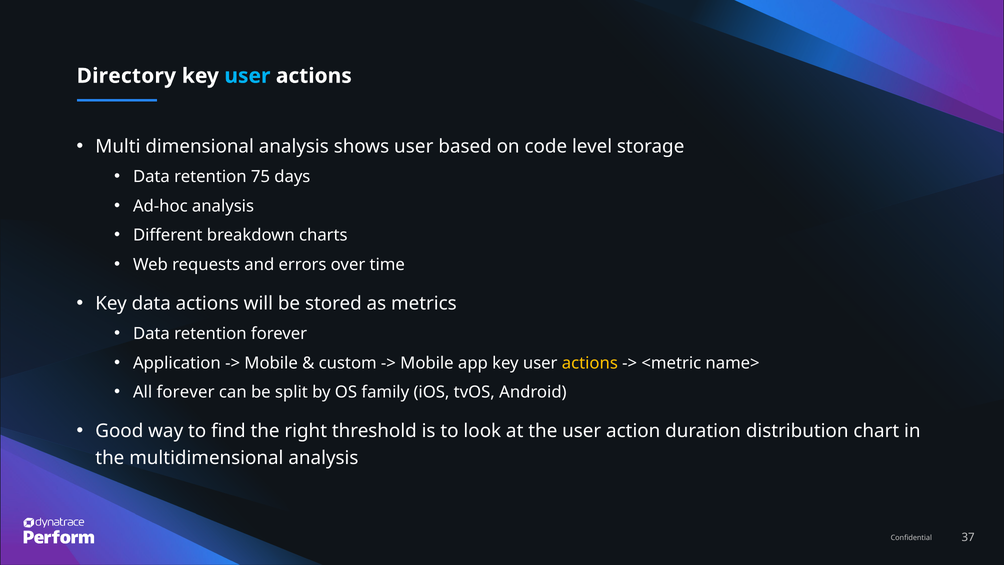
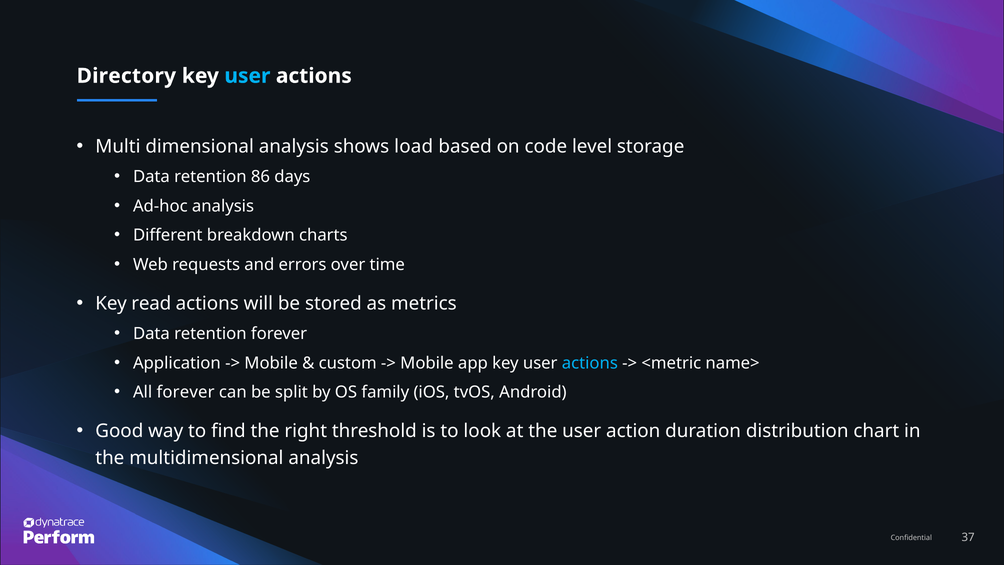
shows user: user -> load (414, 146)
75: 75 -> 86 (260, 177)
Key data: data -> read (151, 303)
actions colour: yellow -> light blue (590, 363)
